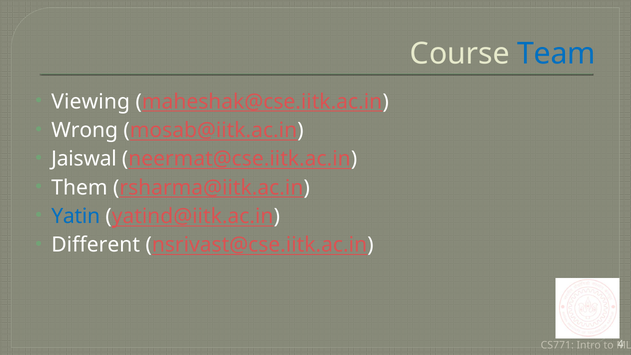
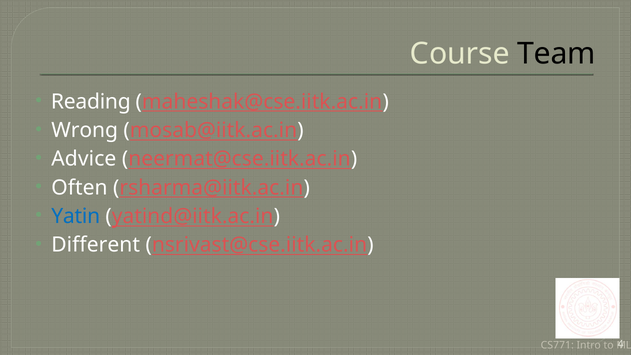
Team colour: blue -> black (556, 54)
Viewing: Viewing -> Reading (91, 102)
Jaiswal: Jaiswal -> Advice (84, 159)
Them: Them -> Often (79, 188)
